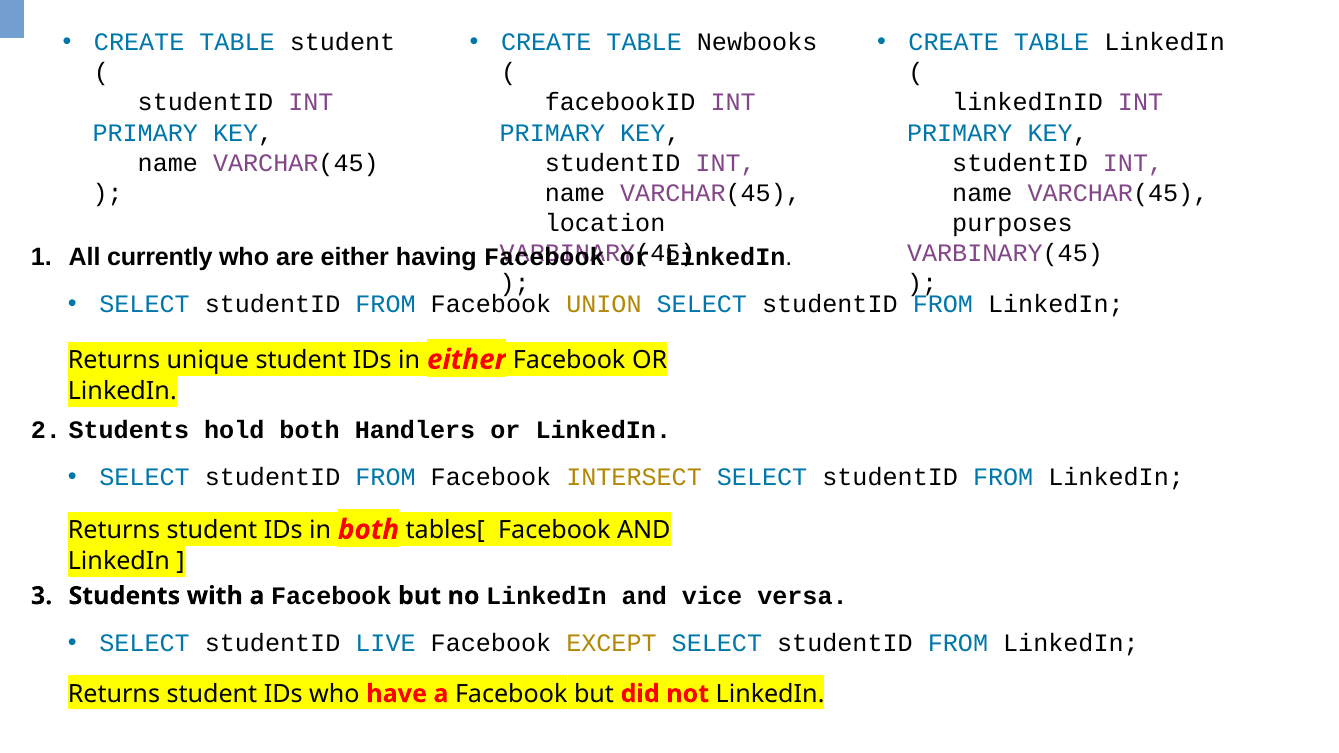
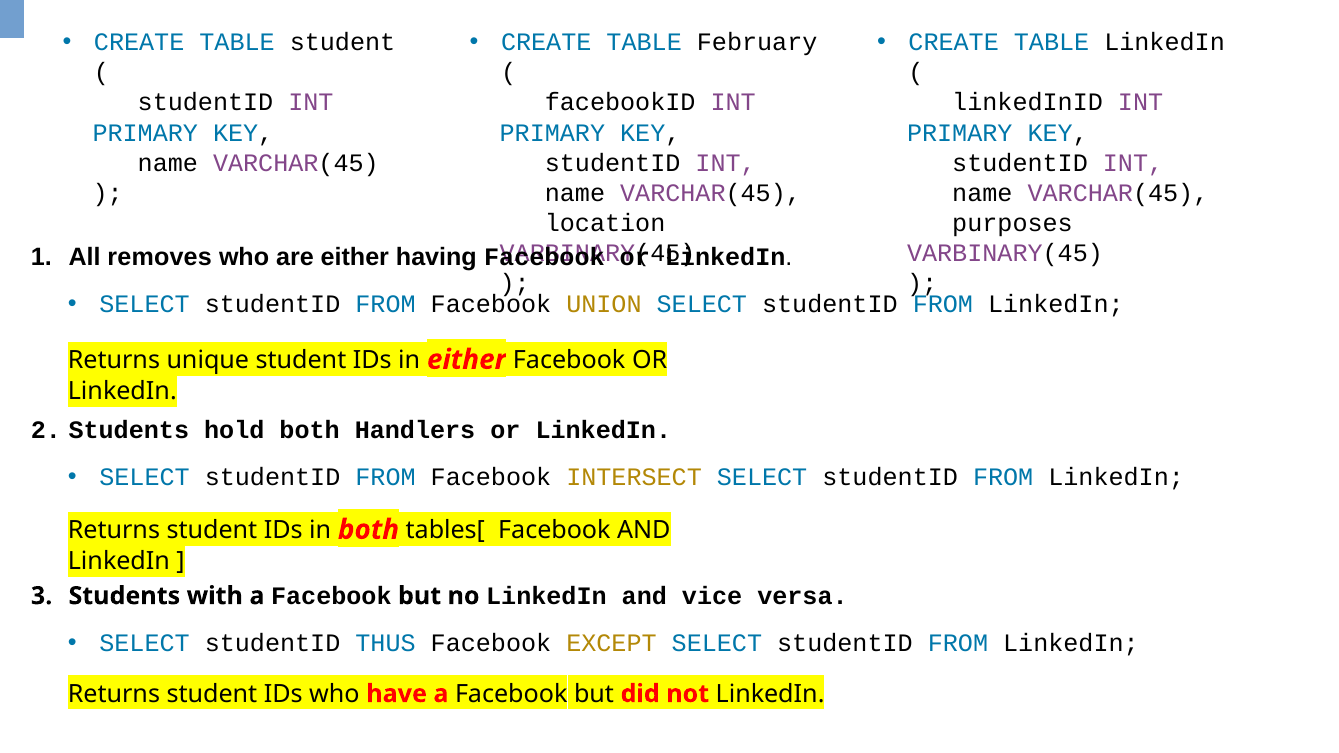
Newbooks: Newbooks -> February (757, 42)
currently: currently -> removes (160, 257)
LIVE: LIVE -> THUS (386, 643)
